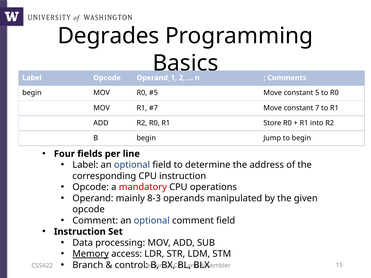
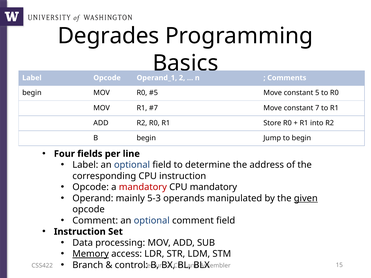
CPU operations: operations -> mandatory (213, 187)
8-3: 8-3 -> 5-3 (154, 198)
given underline: none -> present (306, 198)
